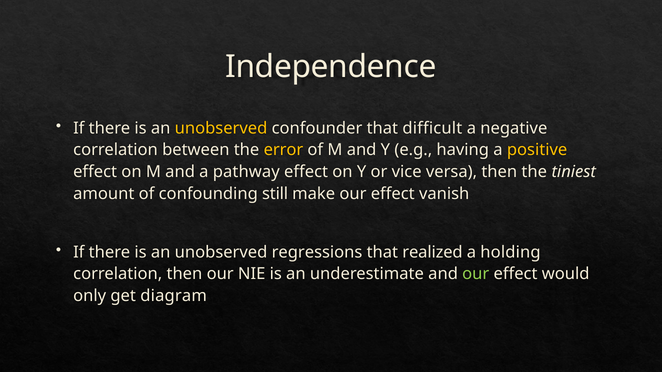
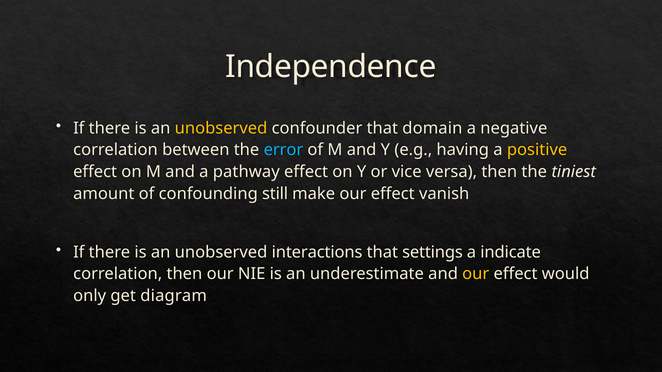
difficult: difficult -> domain (432, 128)
error colour: yellow -> light blue (283, 150)
regressions: regressions -> interactions (317, 252)
realized: realized -> settings (433, 252)
holding: holding -> indicate (511, 252)
our colour: light green -> yellow (476, 274)
